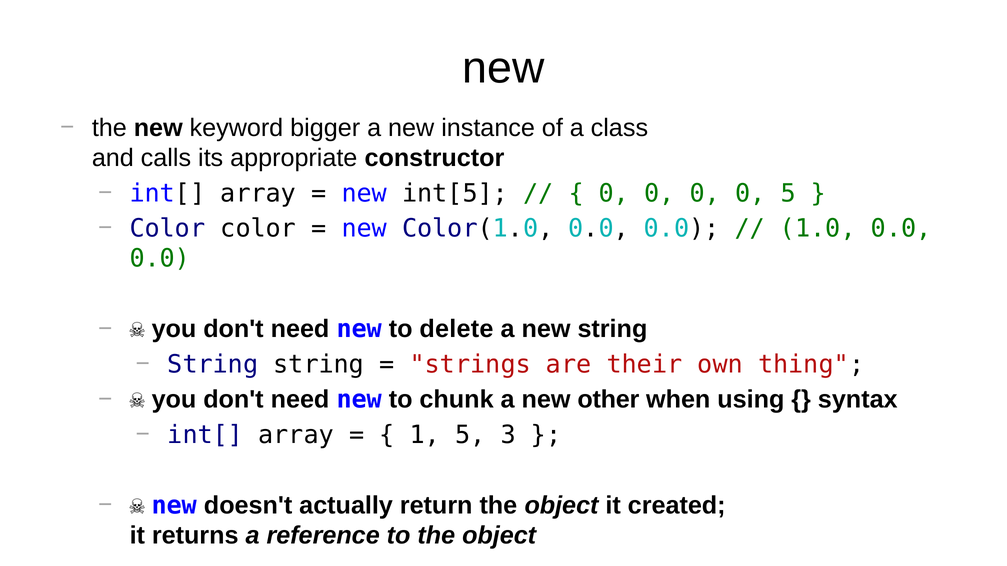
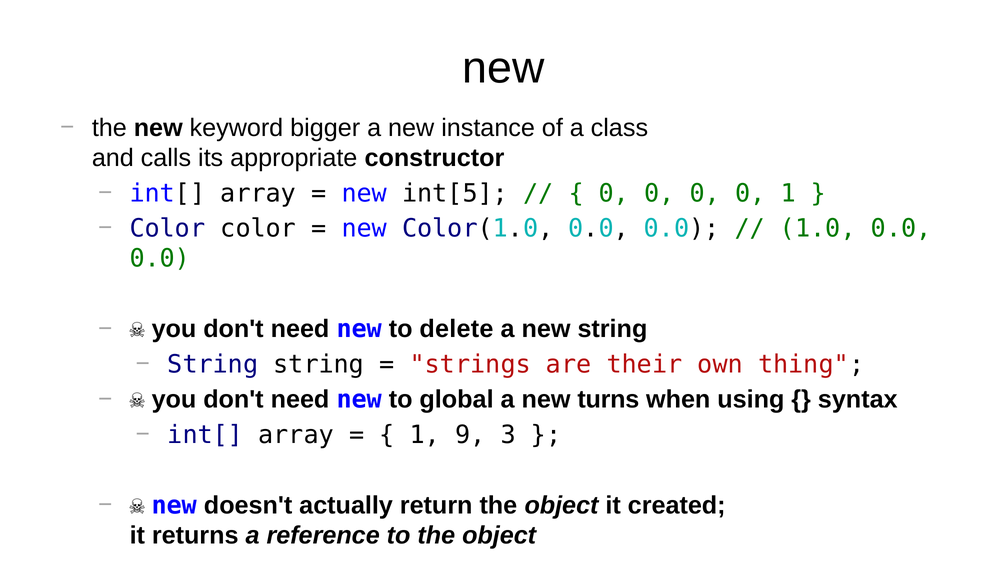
0 5: 5 -> 1 (788, 193)
chunk: chunk -> global (457, 400)
other: other -> turns (608, 400)
1 5: 5 -> 9 (470, 435)
